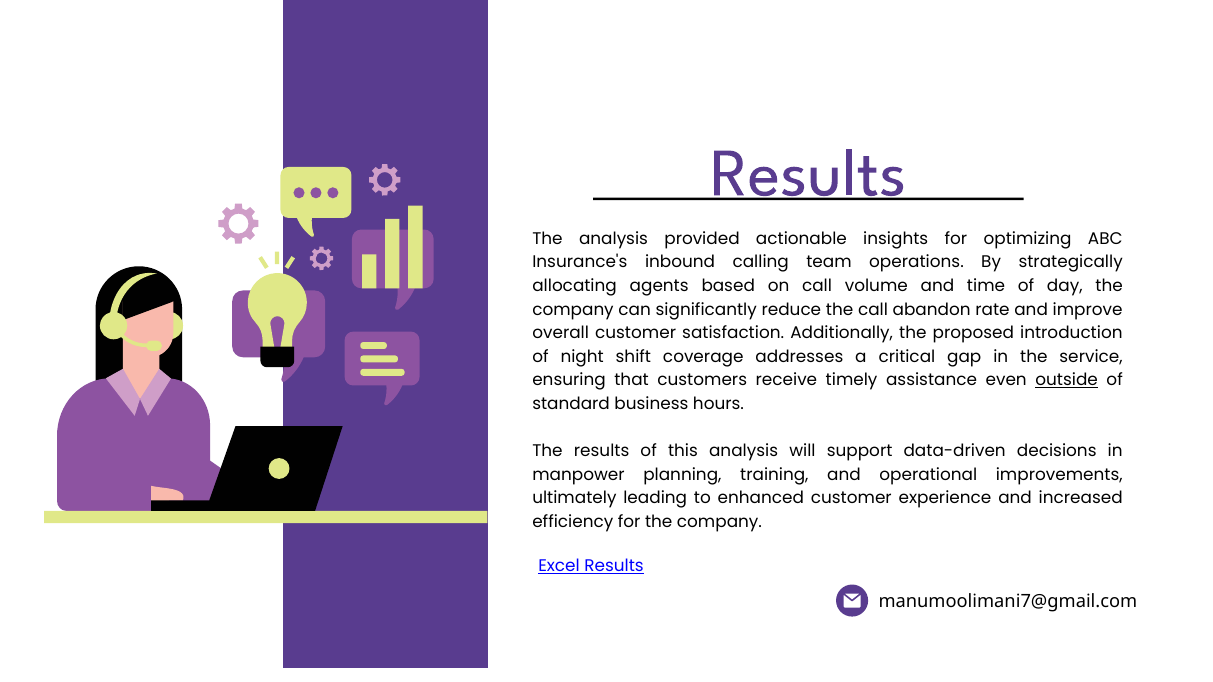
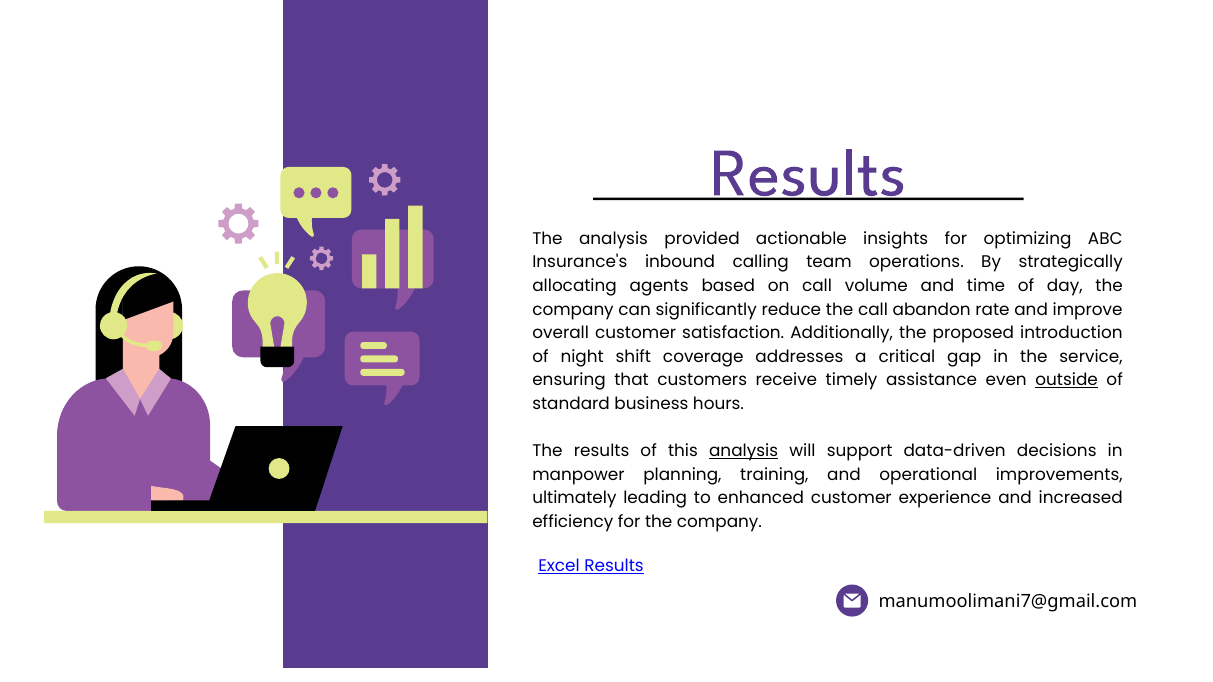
analysis underline: none -> present (744, 451)
